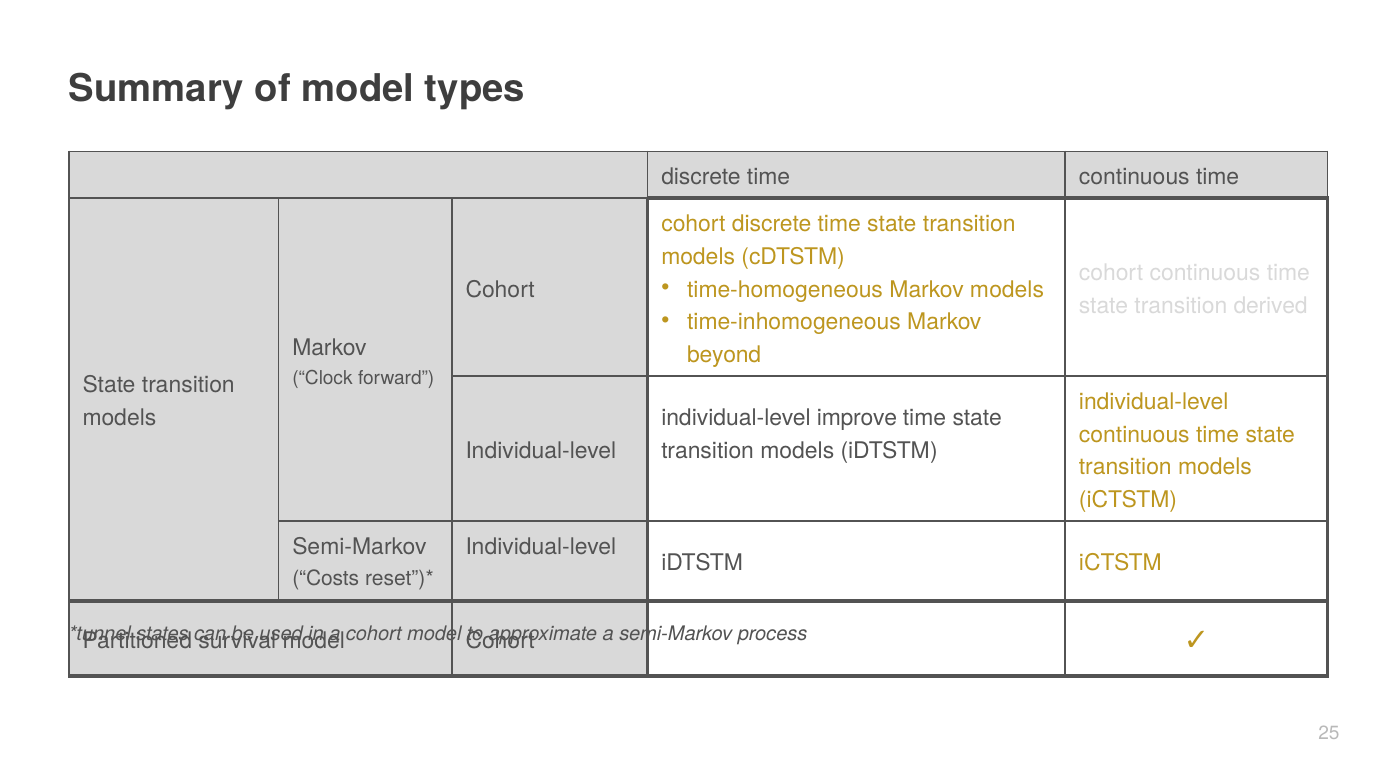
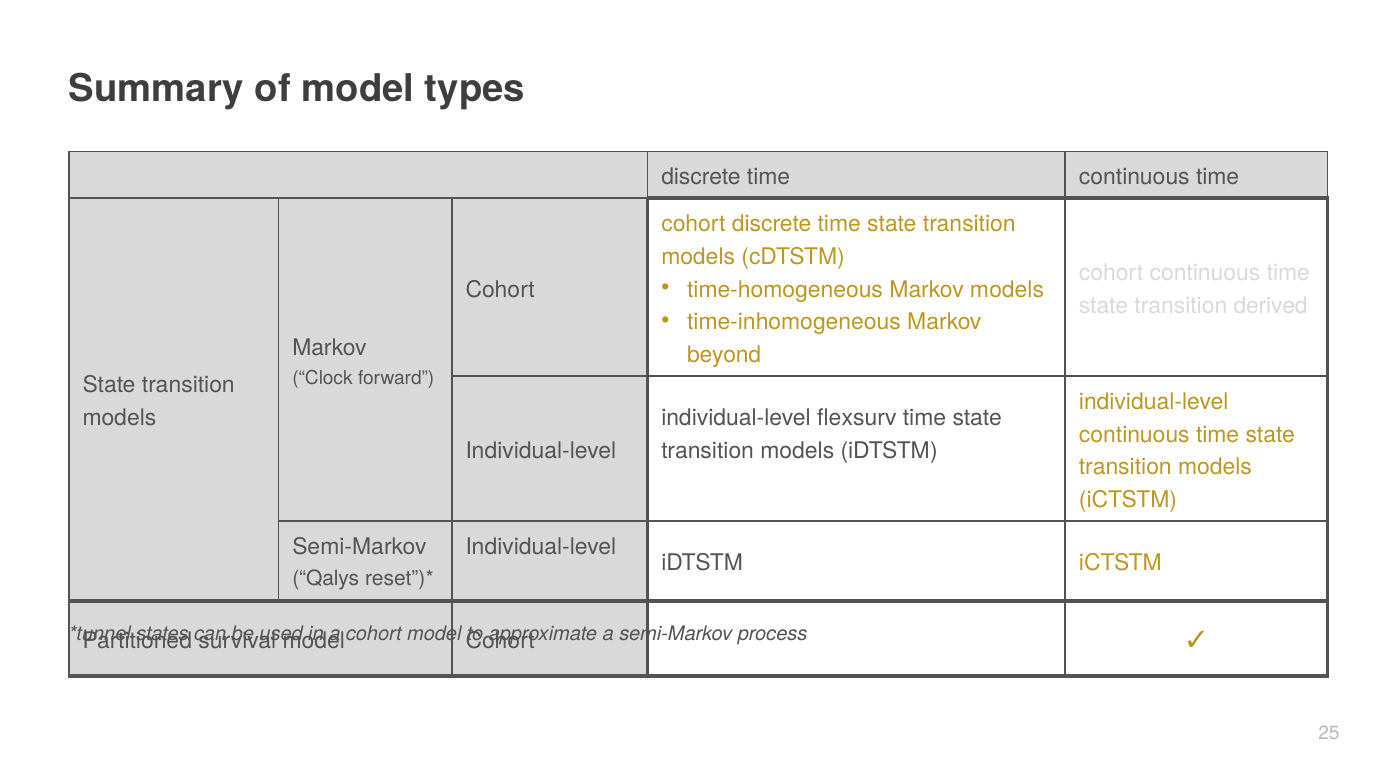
improve: improve -> flexsurv (857, 418)
Costs: Costs -> Qalys (326, 579)
